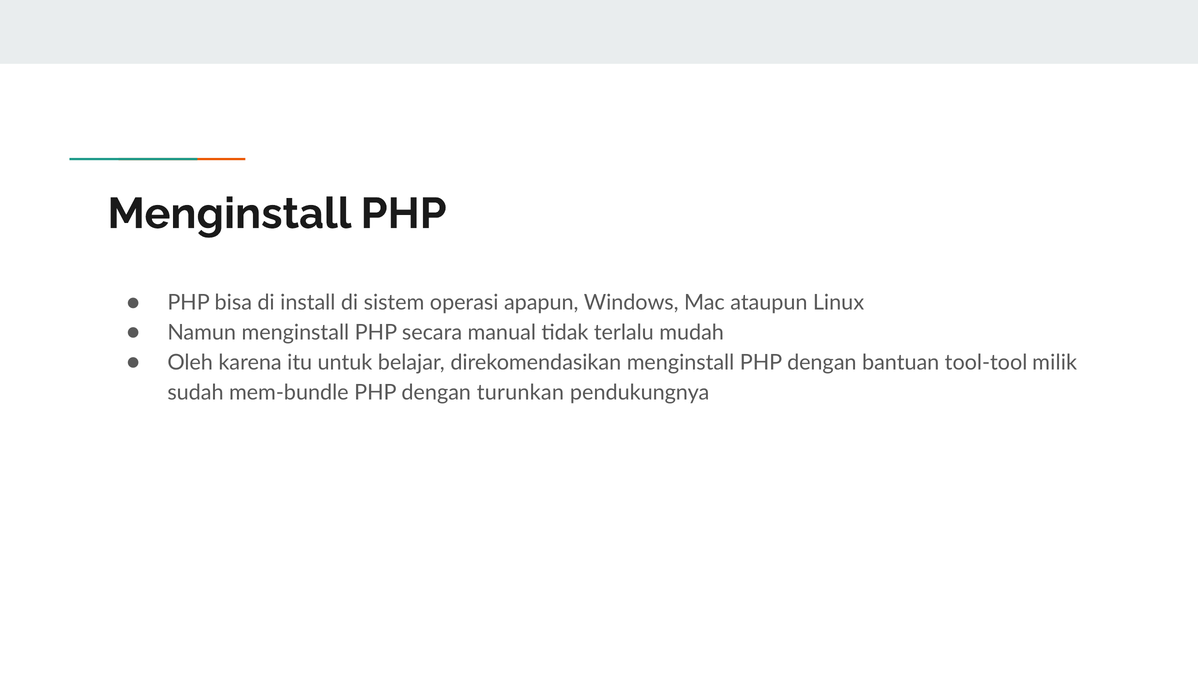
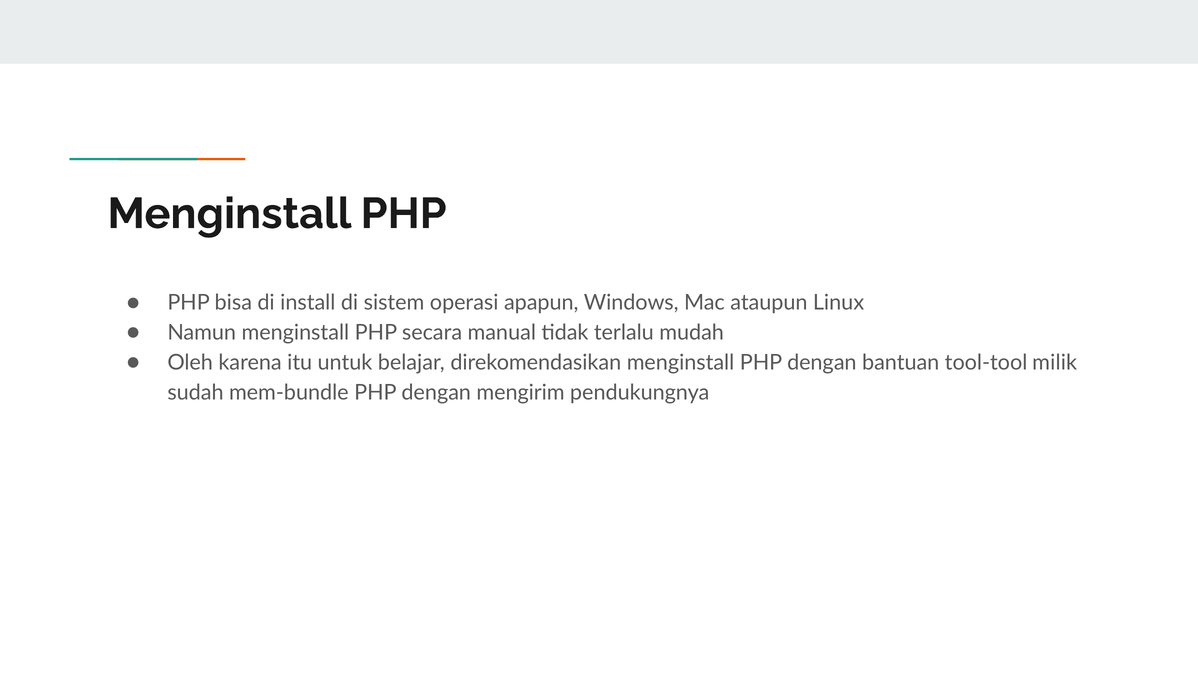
turunkan: turunkan -> mengirim (521, 392)
